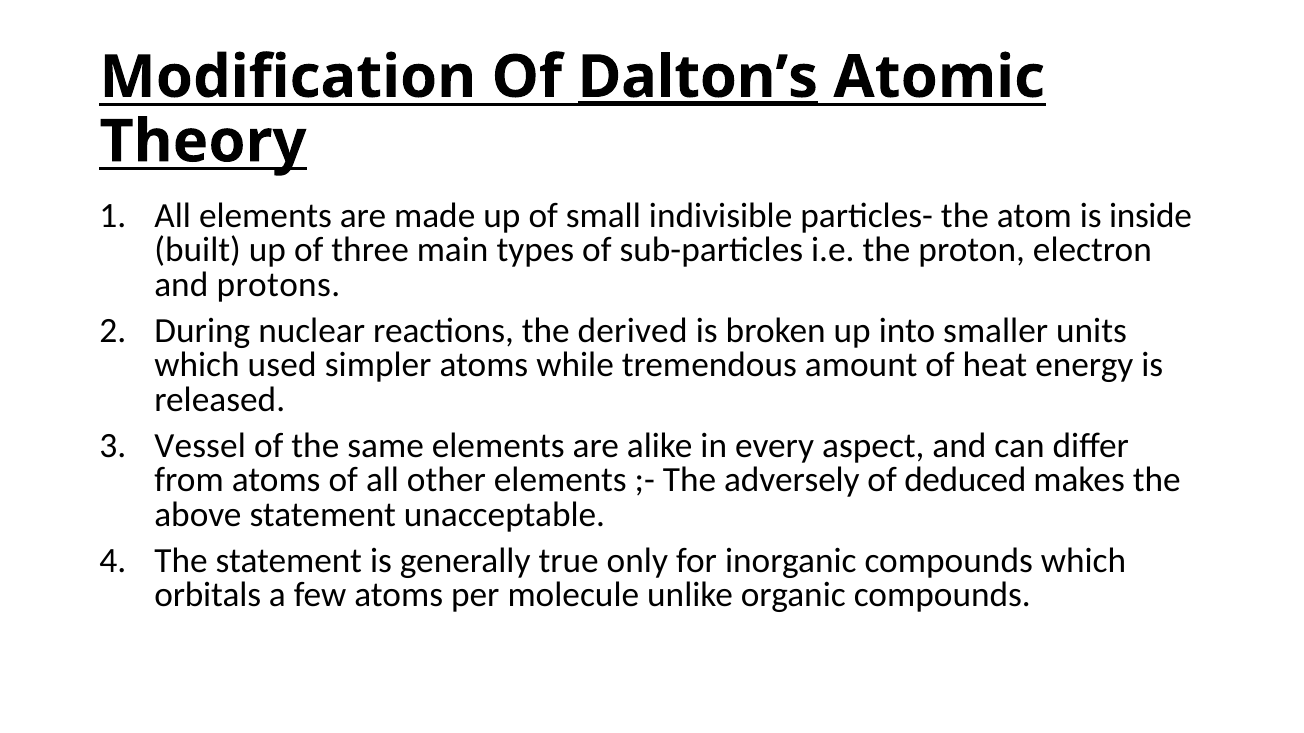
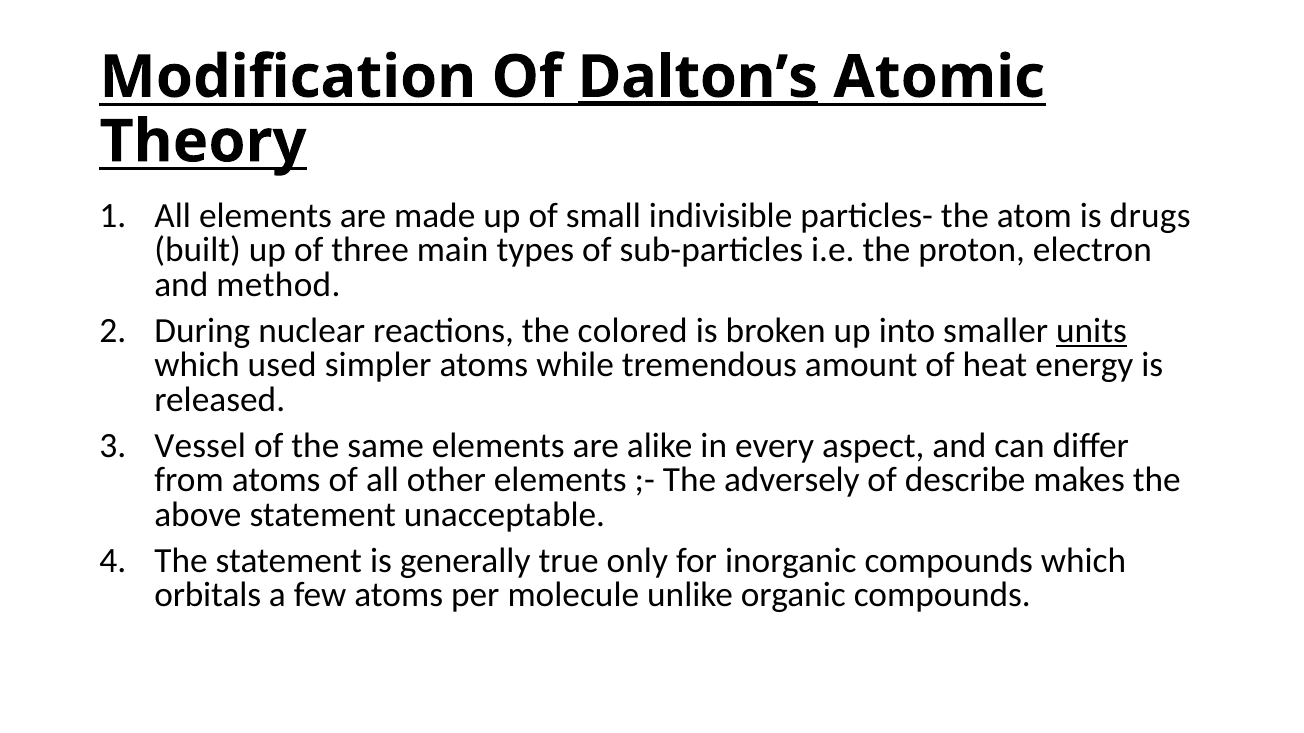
inside: inside -> drugs (1150, 216)
protons: protons -> method (278, 285)
derived: derived -> colored (633, 331)
units underline: none -> present (1092, 331)
deduced: deduced -> describe (965, 481)
